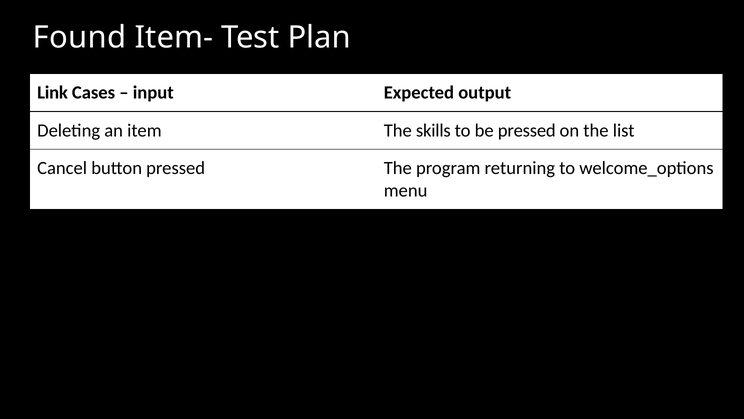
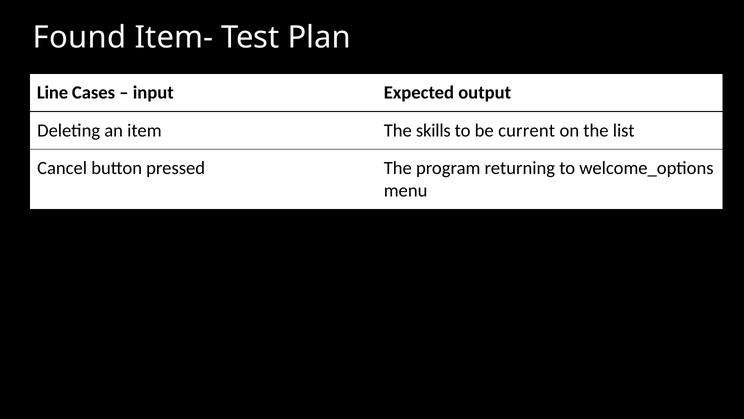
Link: Link -> Line (53, 93)
be pressed: pressed -> current (527, 130)
